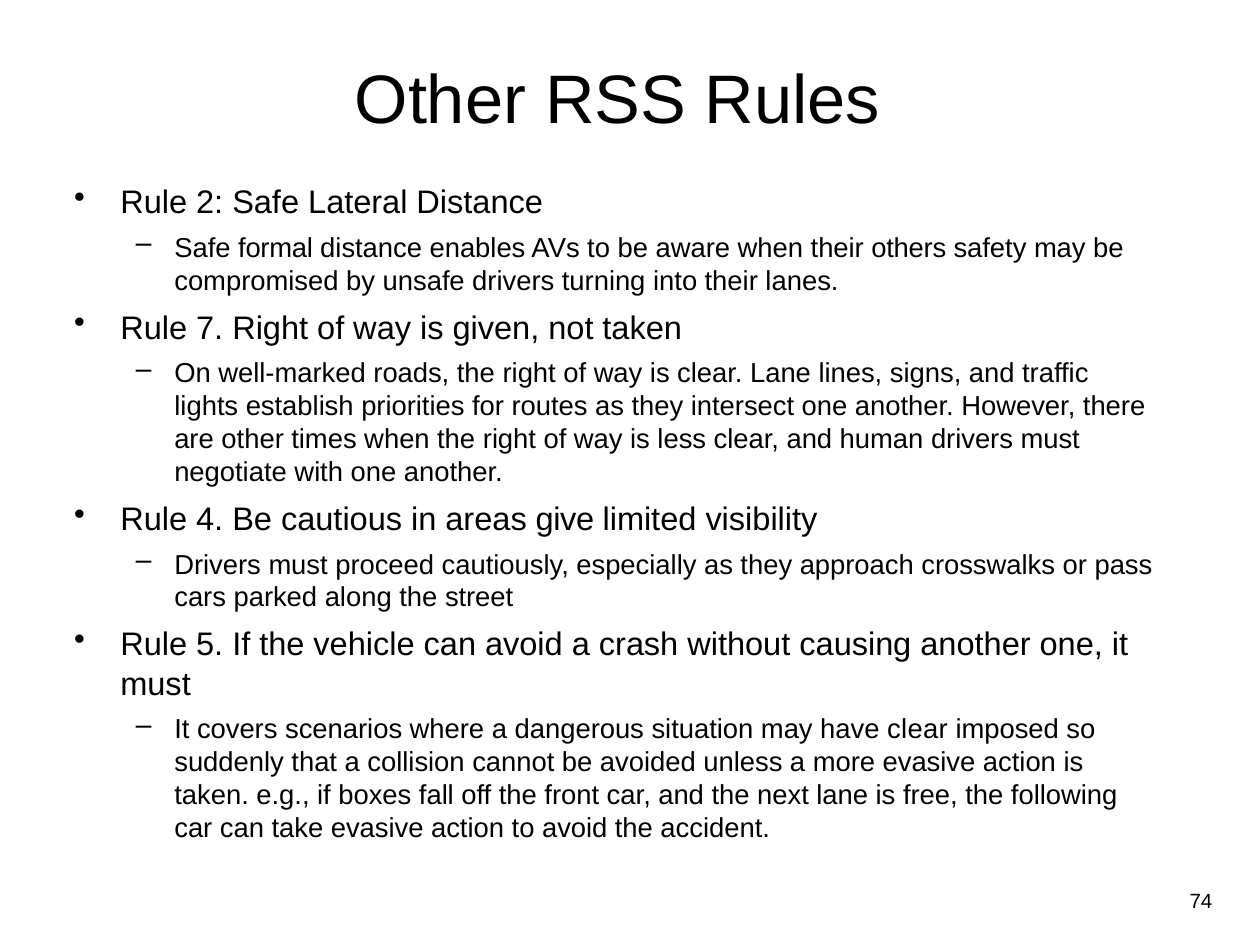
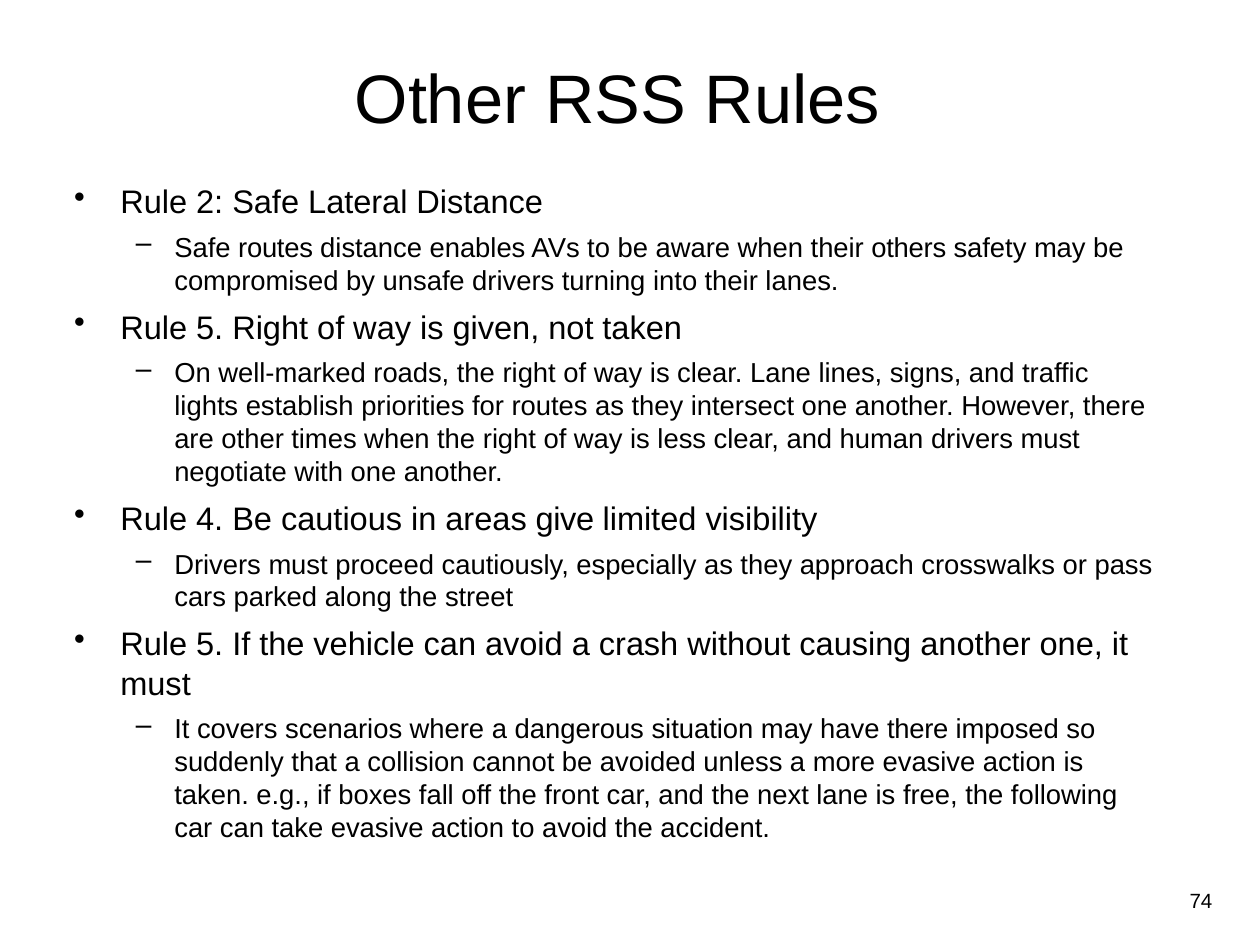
Safe formal: formal -> routes (276, 248)
7: 7 -> 5 (210, 328)
have clear: clear -> there (918, 730)
